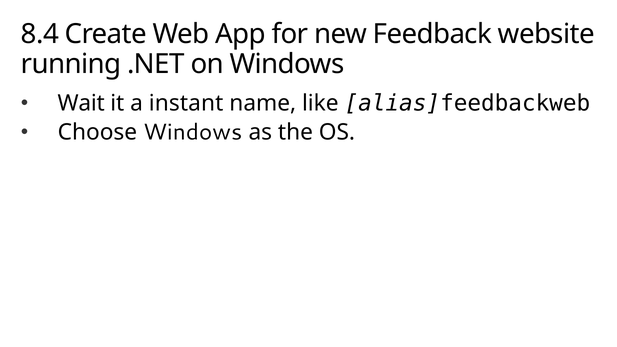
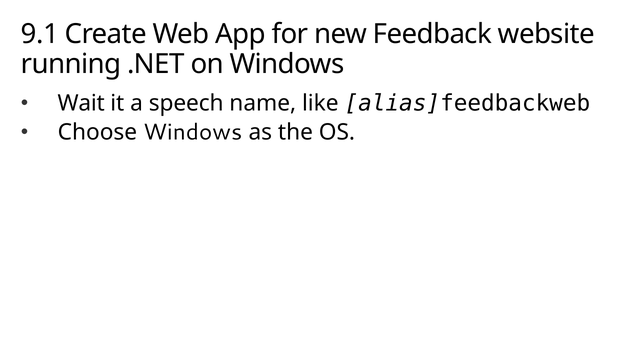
8.4: 8.4 -> 9.1 (40, 34)
instant: instant -> speech (186, 103)
